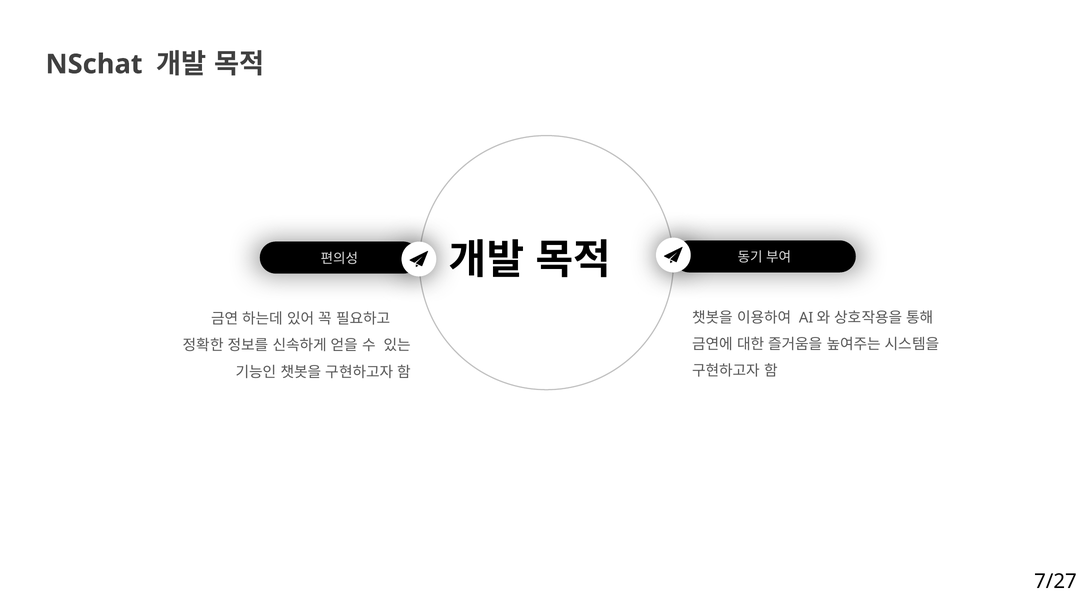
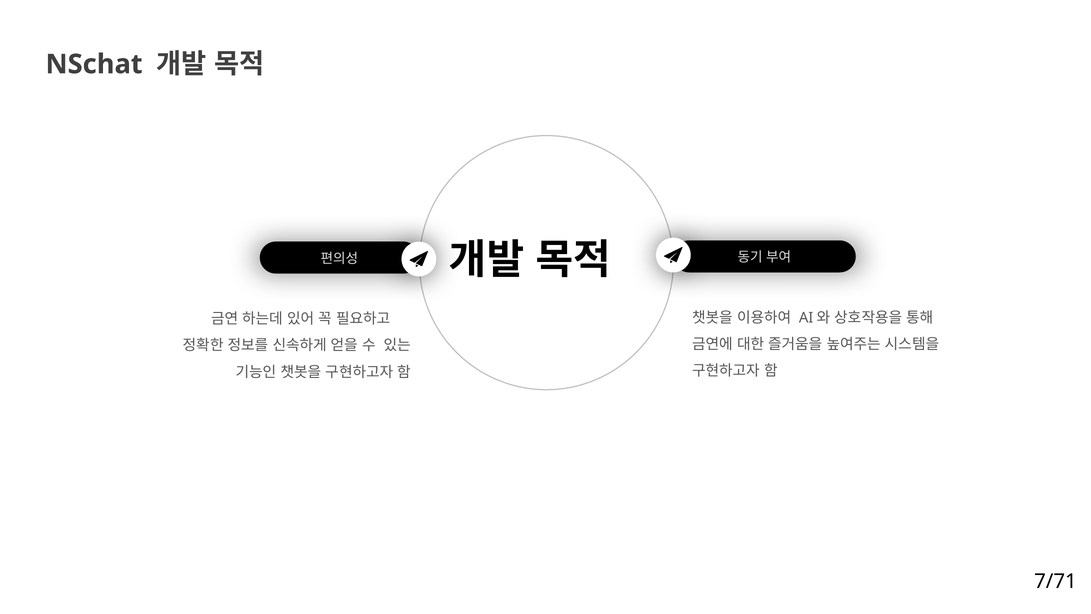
7/27: 7/27 -> 7/71 (1055, 581)
